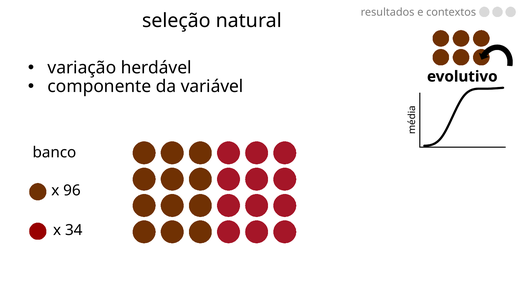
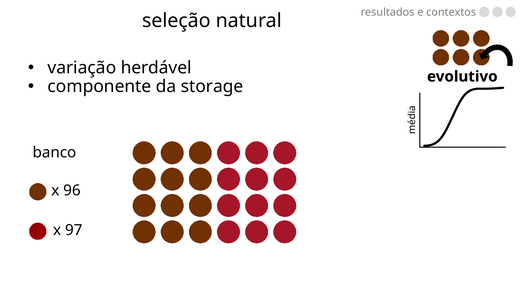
variável: variável -> storage (212, 87)
34: 34 -> 97 (74, 231)
